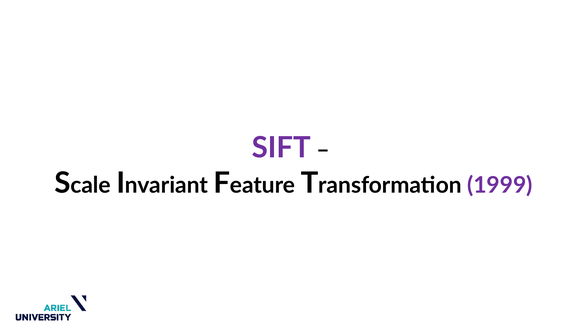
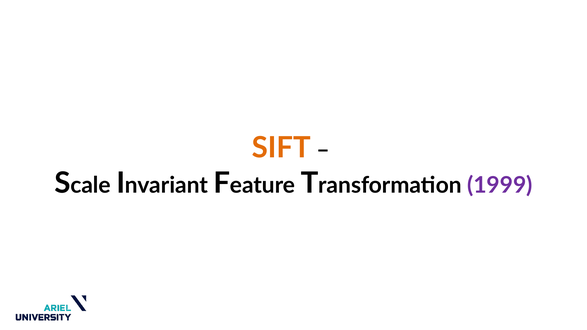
SIFT colour: purple -> orange (281, 148)
